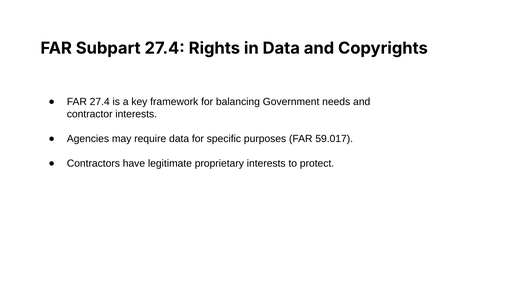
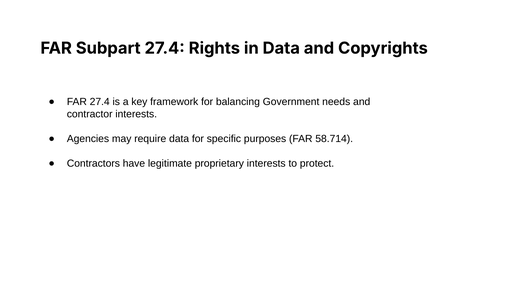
59.017: 59.017 -> 58.714 (334, 139)
